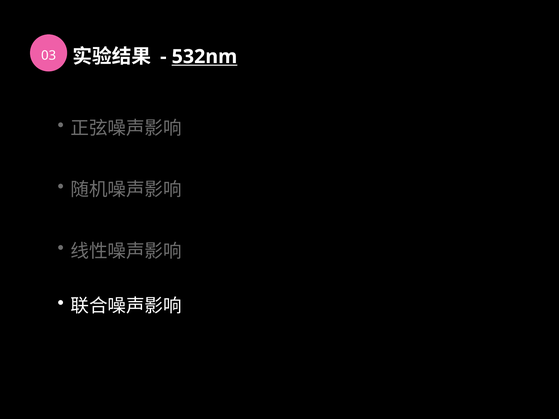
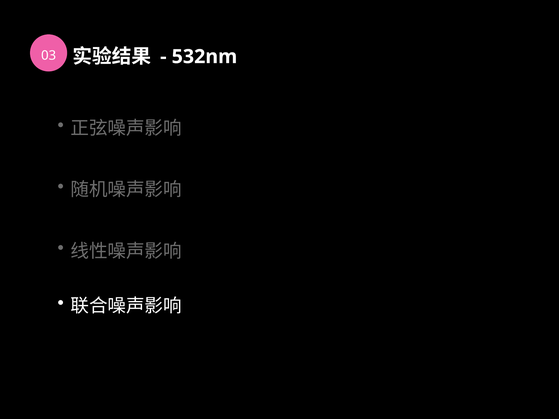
532nm underline: present -> none (204, 57)
